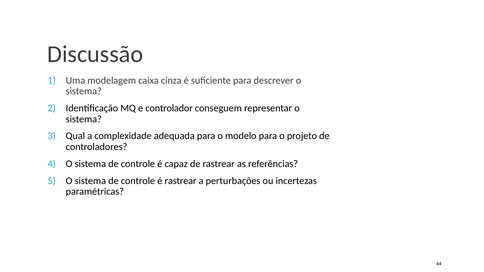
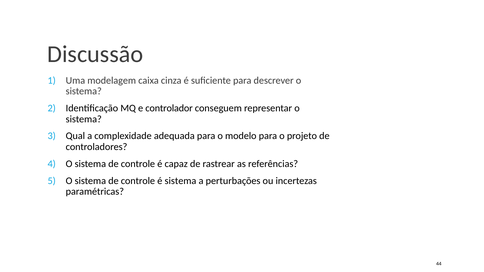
é rastrear: rastrear -> sistema (180, 181)
